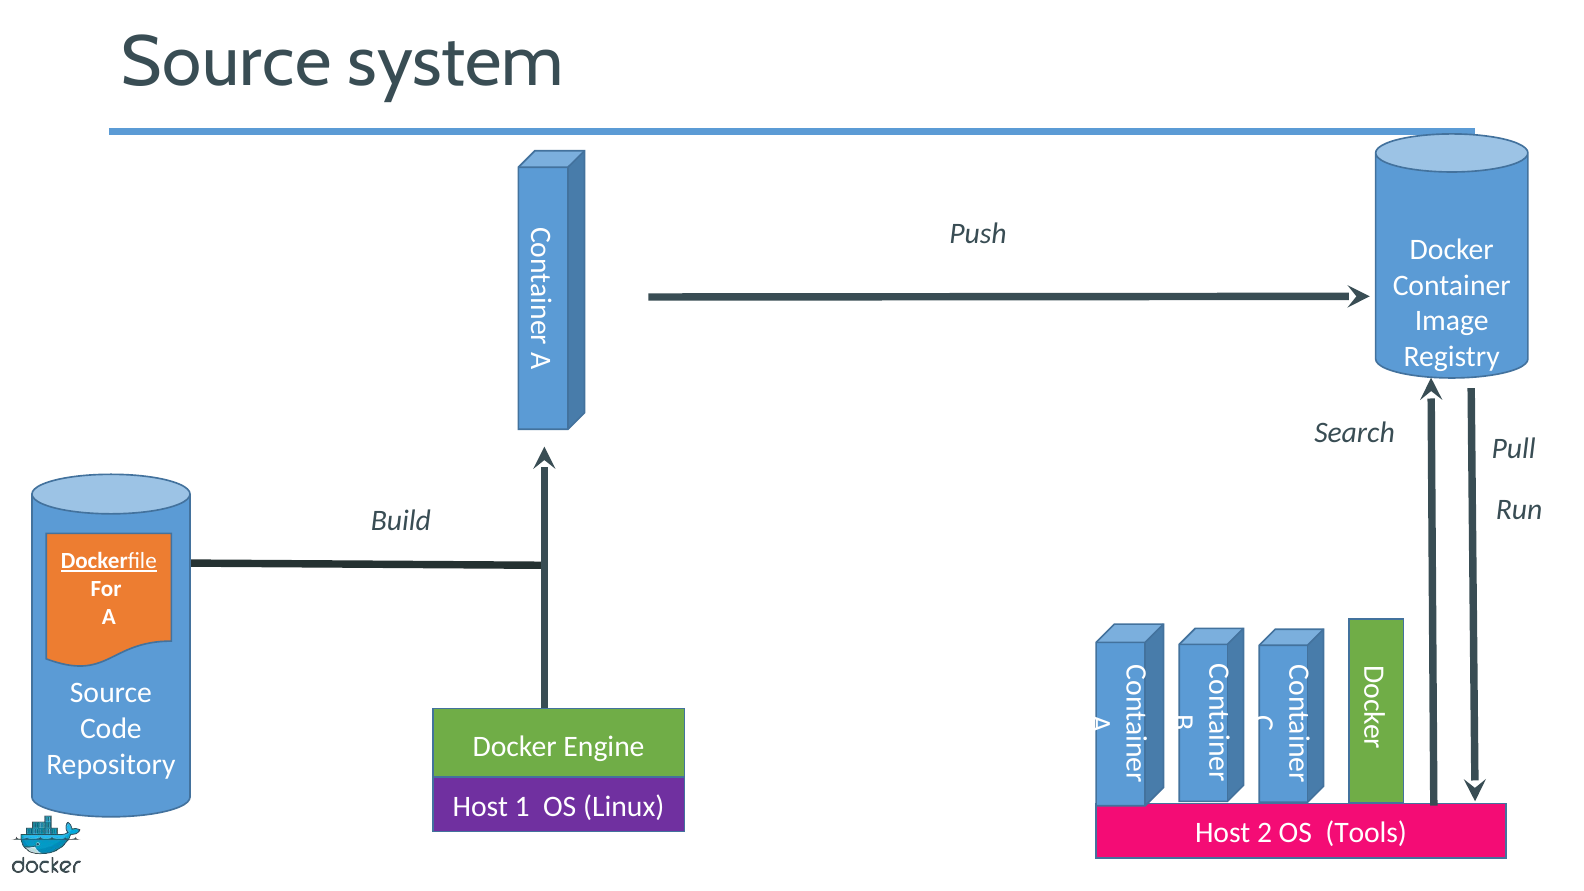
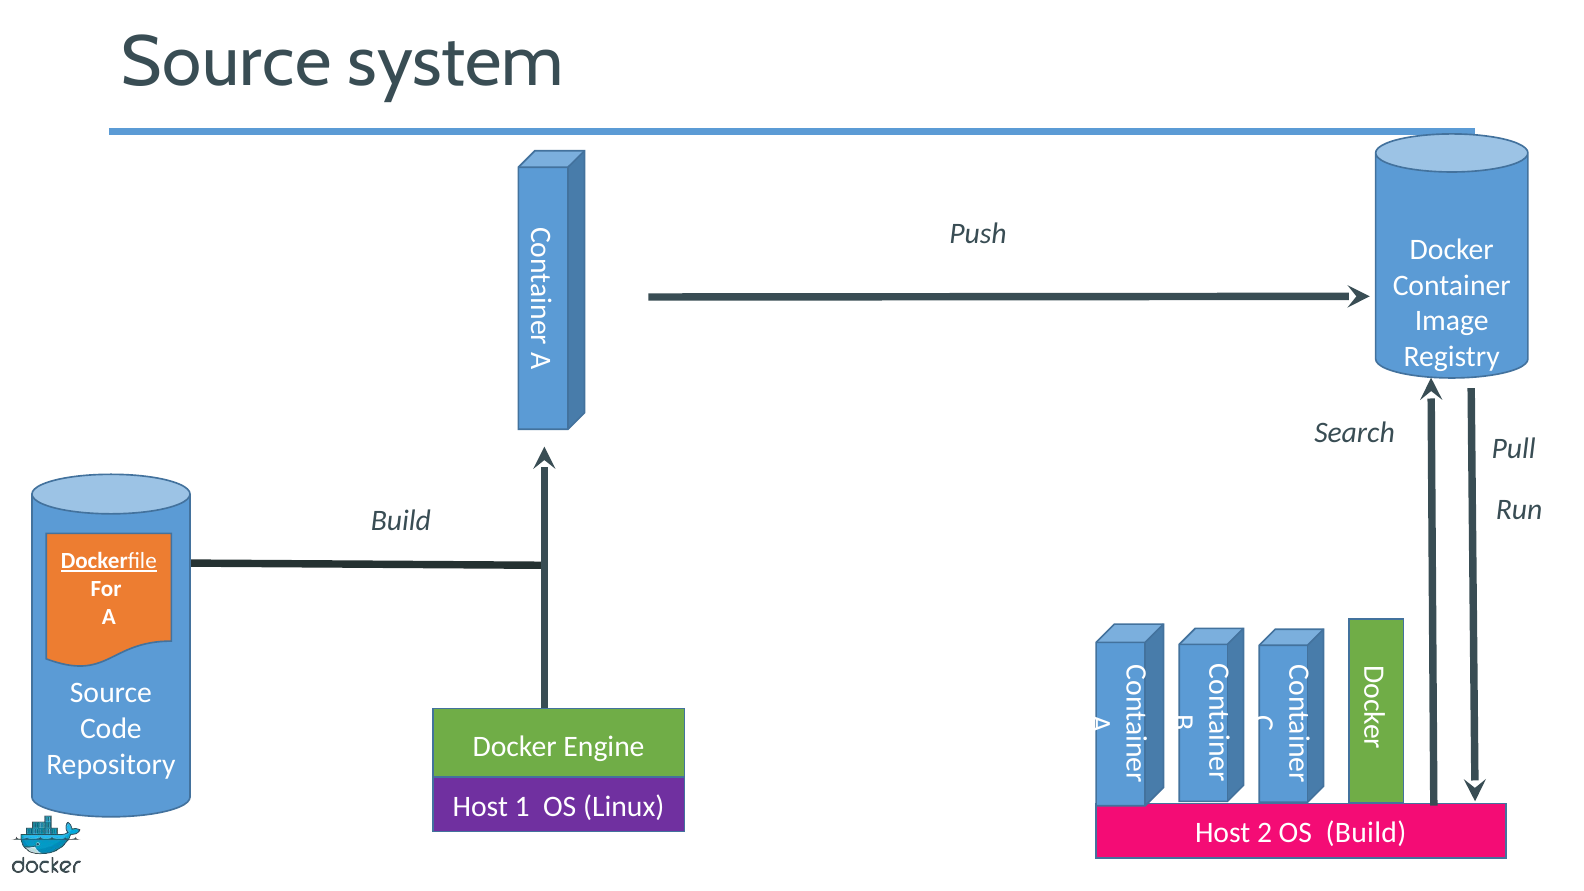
OS Tools: Tools -> Build (1366, 833)
